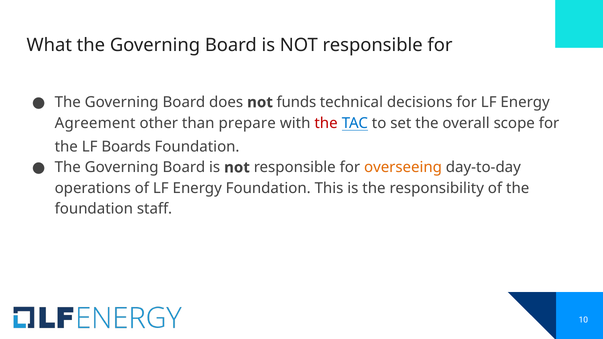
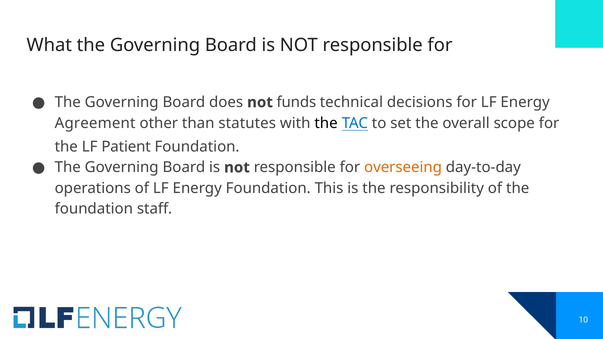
prepare: prepare -> statutes (247, 124)
the colour: red -> black (326, 124)
Boards: Boards -> Patient (126, 147)
